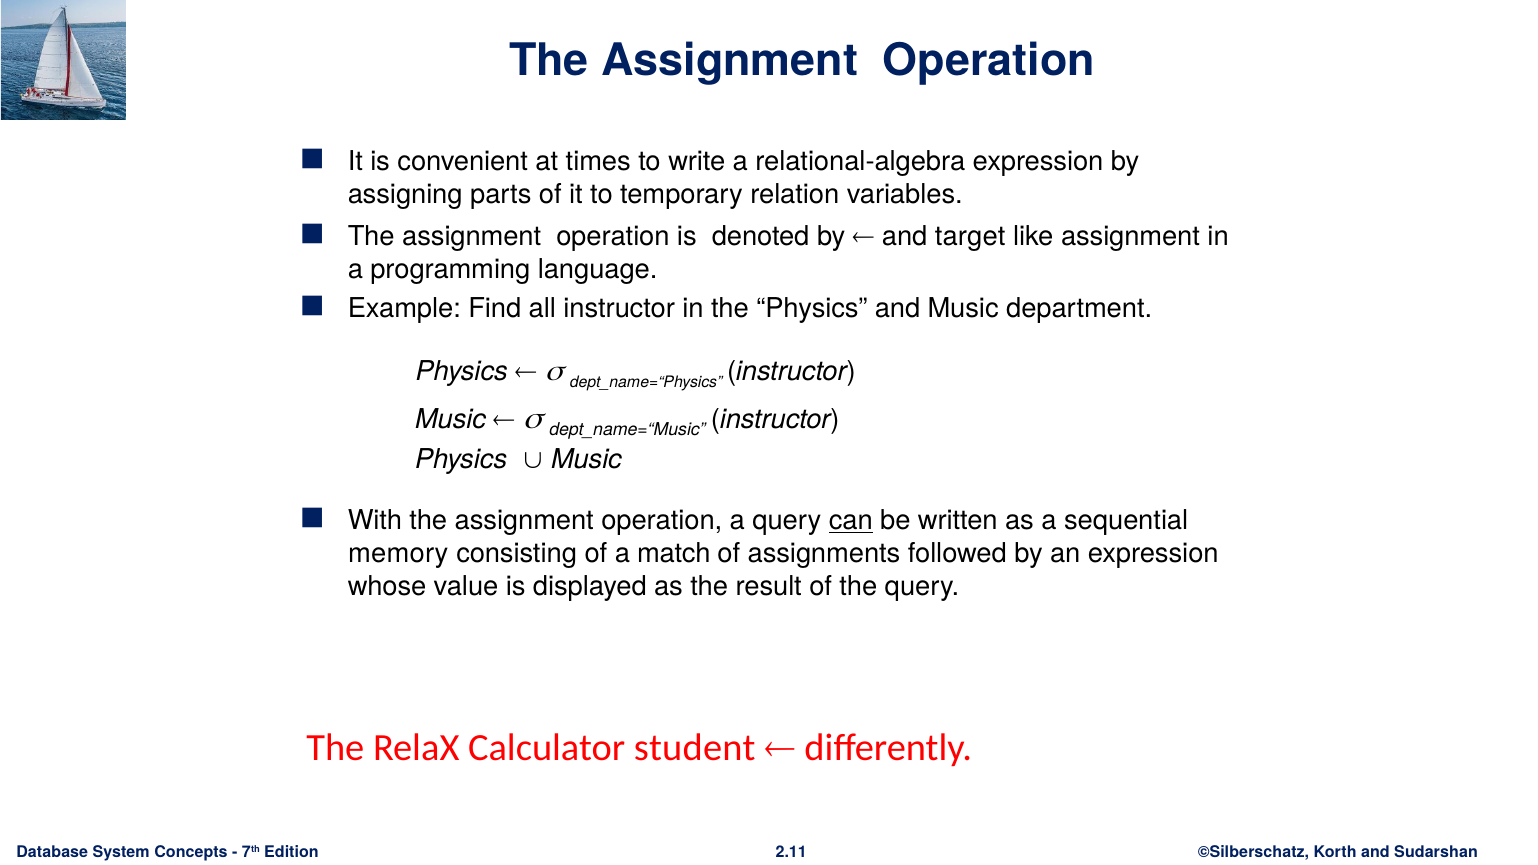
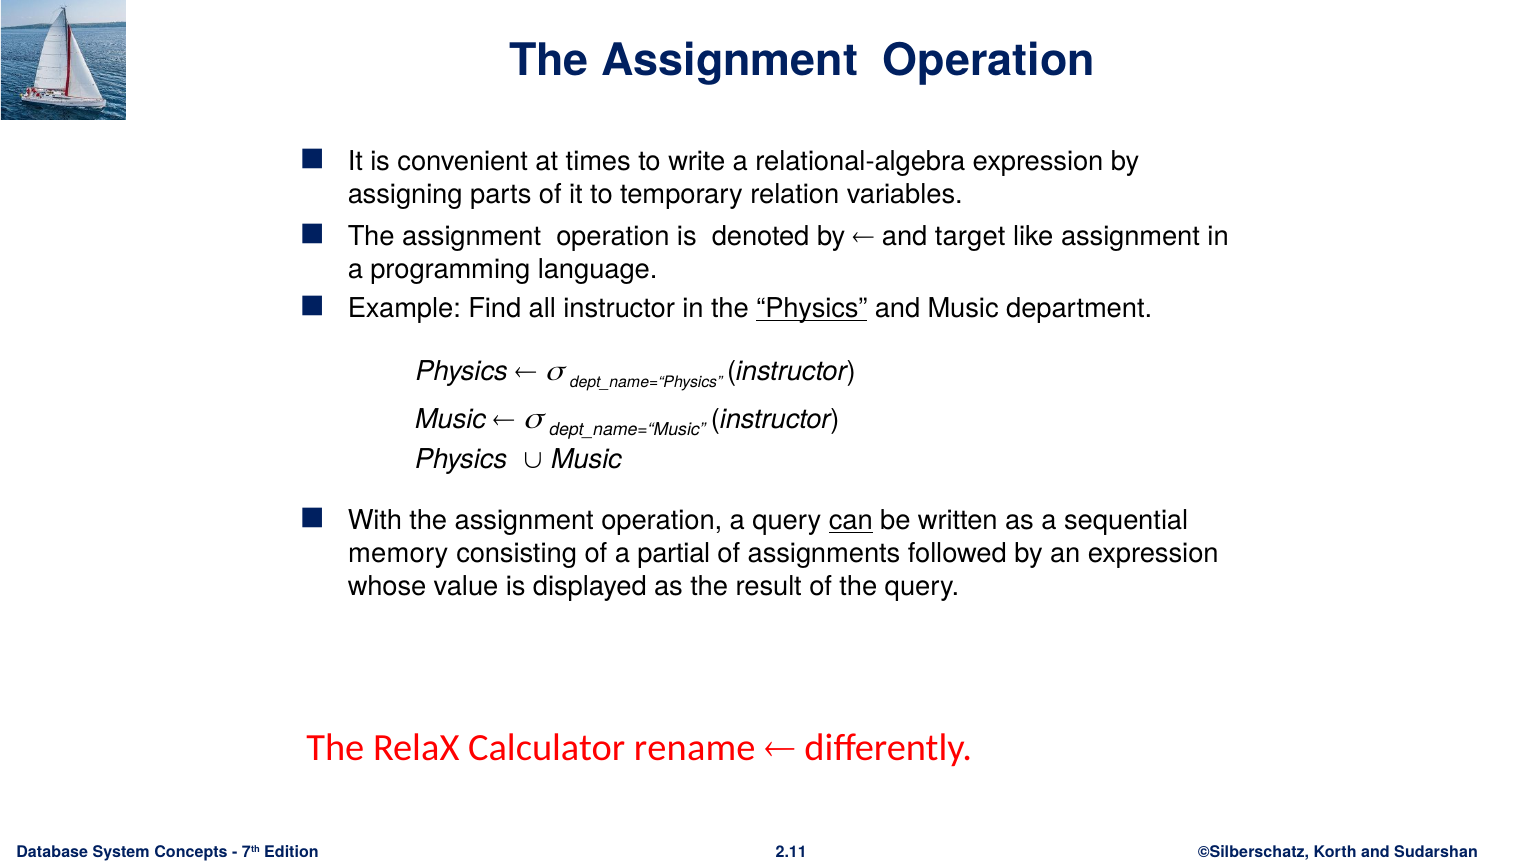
Physics underline: none -> present (812, 309)
match: match -> partial (674, 554)
student: student -> rename (695, 748)
